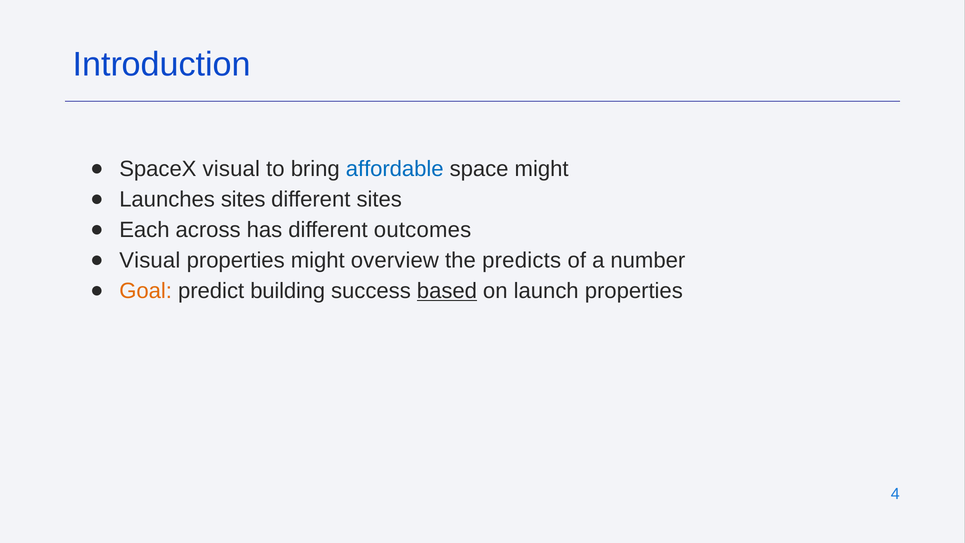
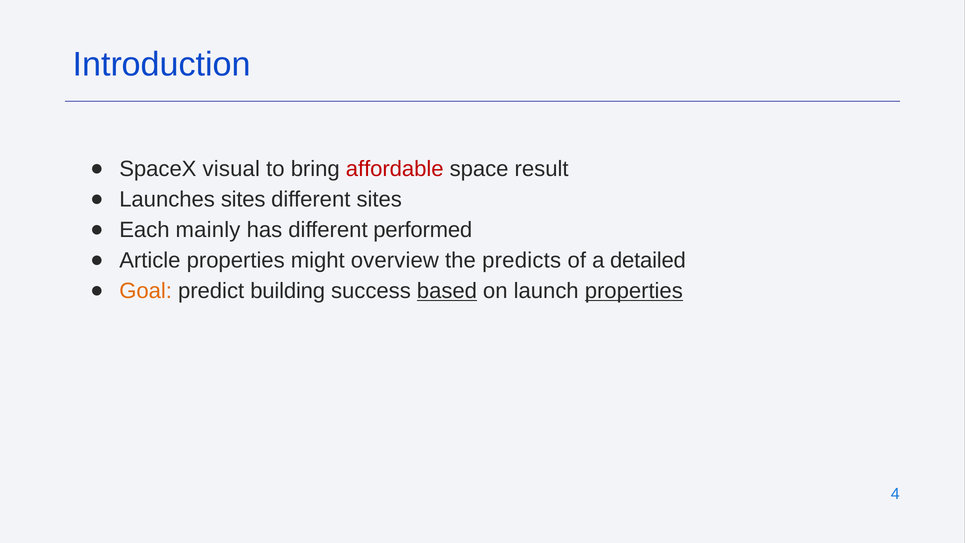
affordable colour: blue -> red (395, 169)
space might: might -> result (542, 169)
across: across -> mainly (208, 230)
outcomes: outcomes -> performed (423, 230)
Visual: Visual -> Article (150, 260)
number: number -> detailed (648, 260)
properties underline: none -> present (634, 291)
